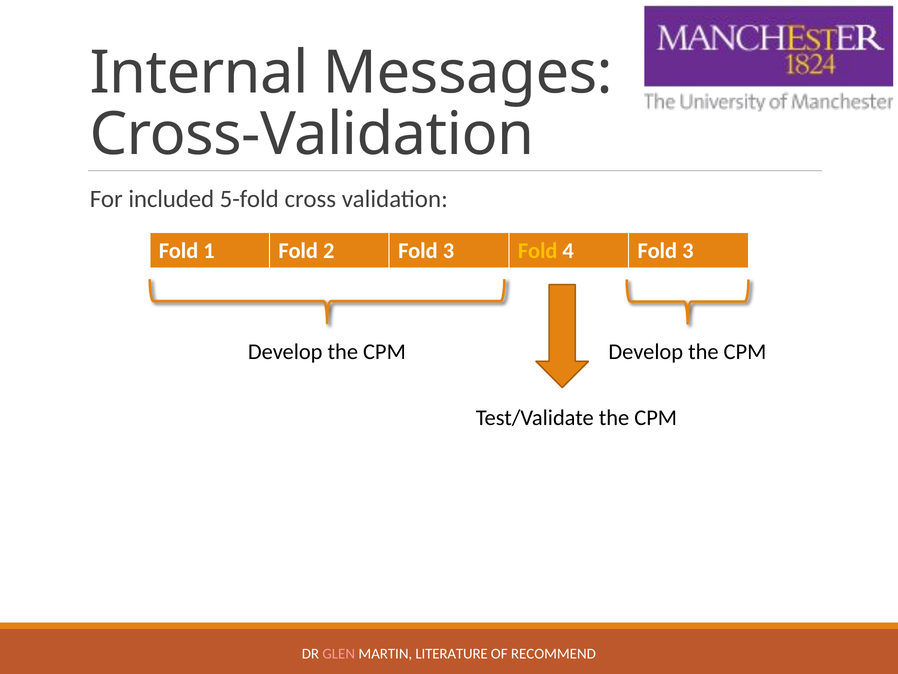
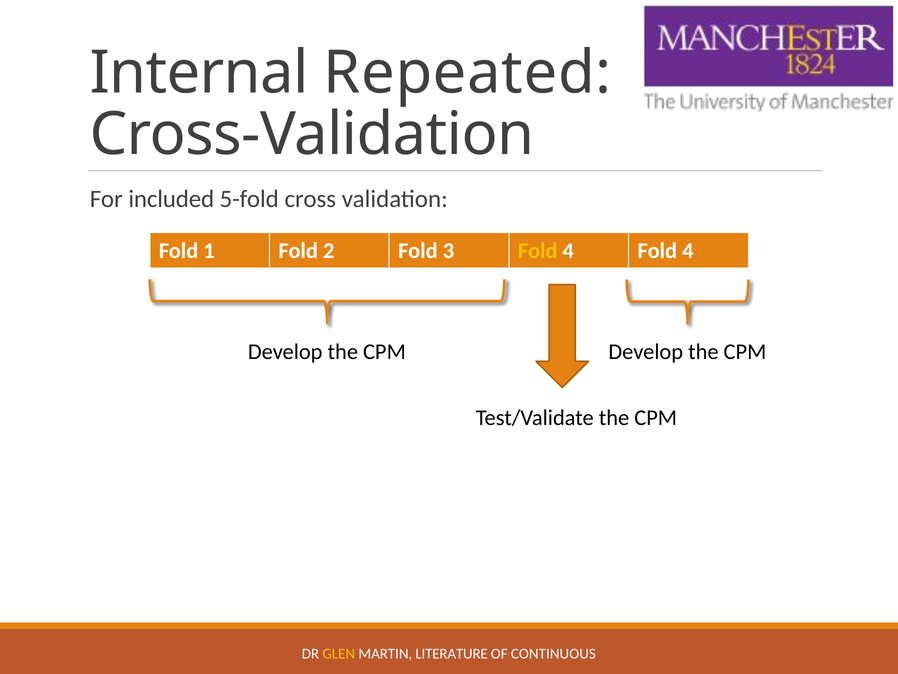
Messages: Messages -> Repeated (467, 73)
4 Fold 3: 3 -> 4 (688, 251)
GLEN colour: pink -> yellow (339, 653)
RECOMMEND: RECOMMEND -> CONTINUOUS (553, 653)
